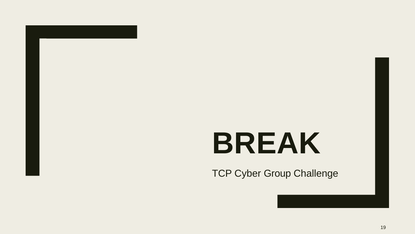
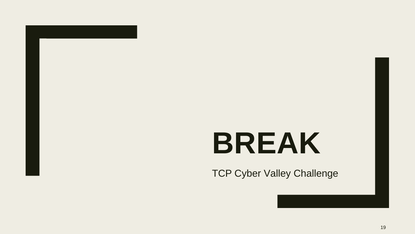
Group: Group -> Valley (277, 173)
